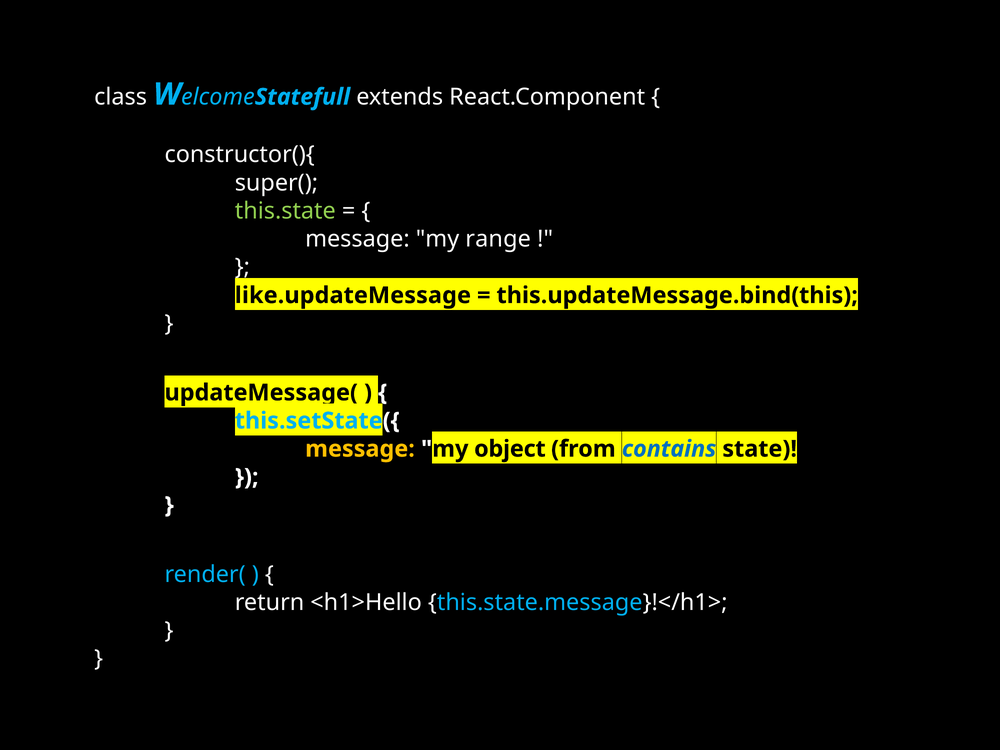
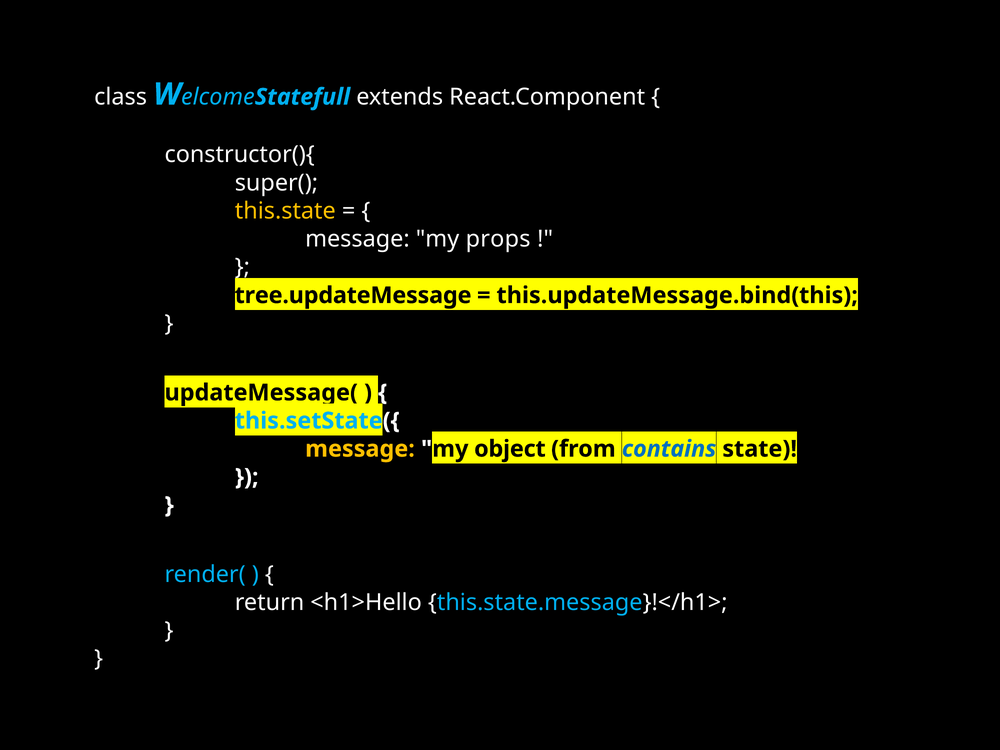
this.state colour: light green -> yellow (285, 211)
range: range -> props (498, 239)
like.updateMessage: like.updateMessage -> tree.updateMessage (353, 295)
